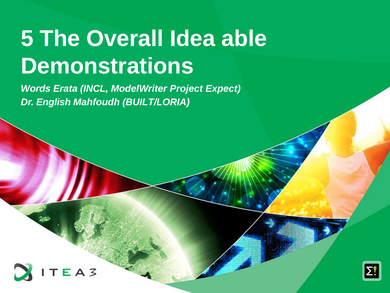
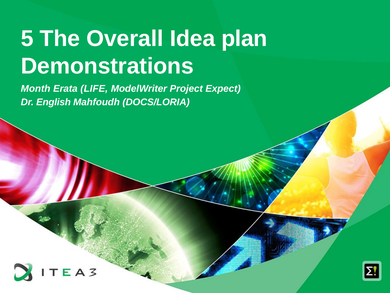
able: able -> plan (244, 39)
Words: Words -> Month (36, 88)
INCL: INCL -> LIFE (94, 88)
BUILT/LORIA: BUILT/LORIA -> DOCS/LORIA (156, 102)
